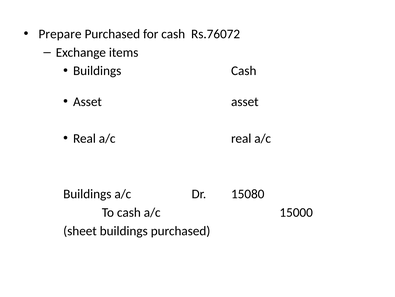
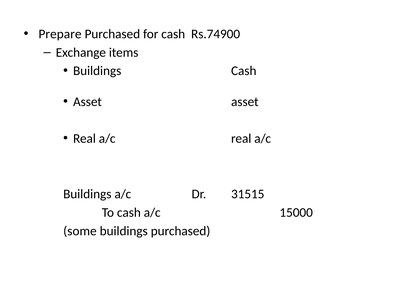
Rs.76072: Rs.76072 -> Rs.74900 (216, 34)
15080: 15080 -> 31515 (248, 194)
sheet: sheet -> some (80, 230)
